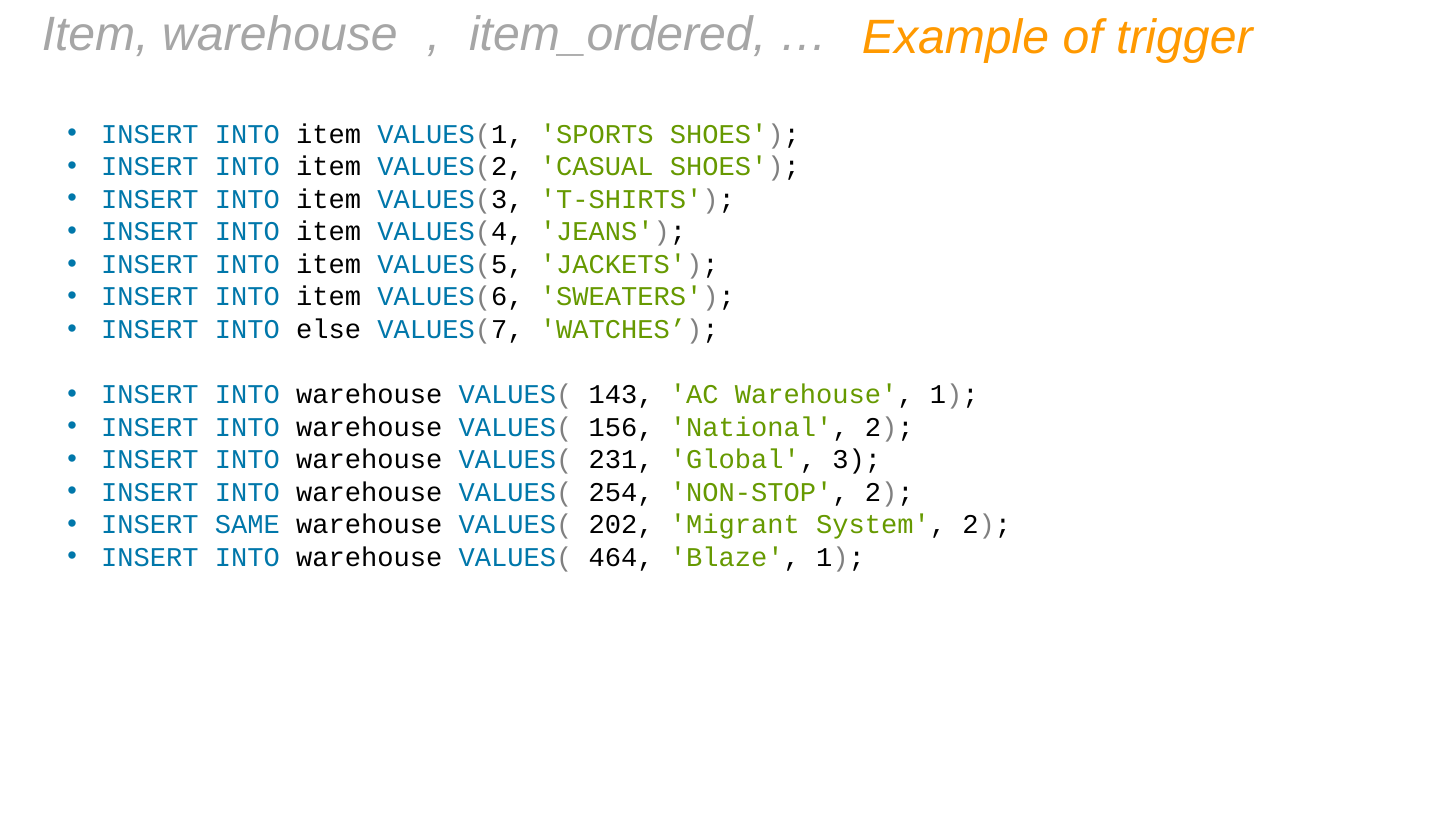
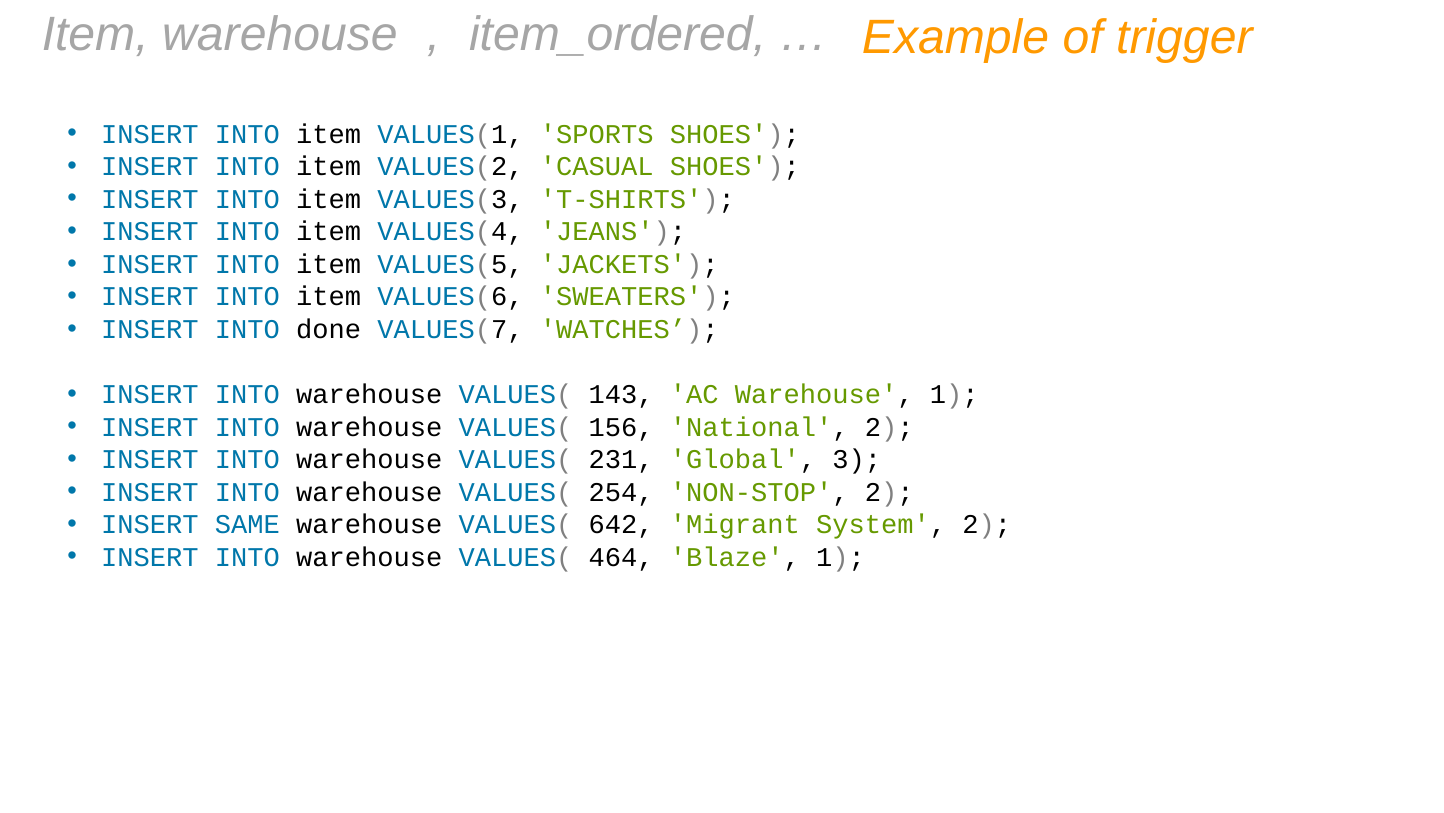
else: else -> done (329, 329)
202: 202 -> 642 (621, 524)
